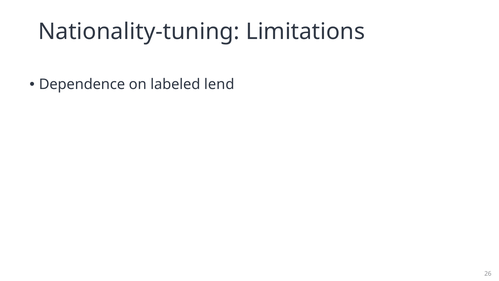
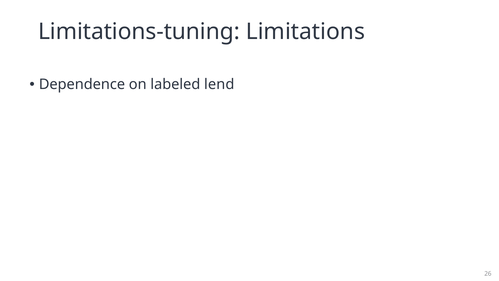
Nationality-tuning: Nationality-tuning -> Limitations-tuning (139, 31)
